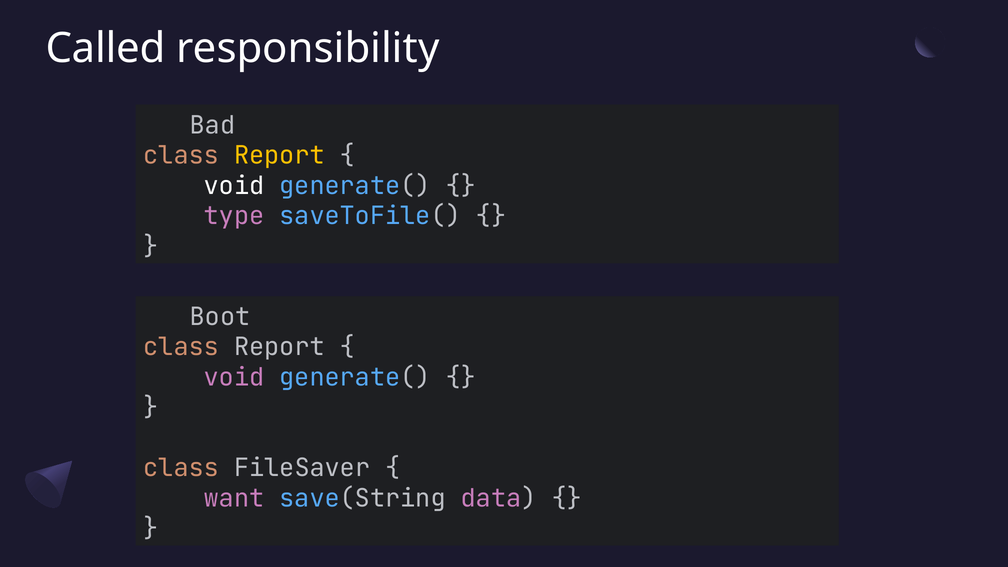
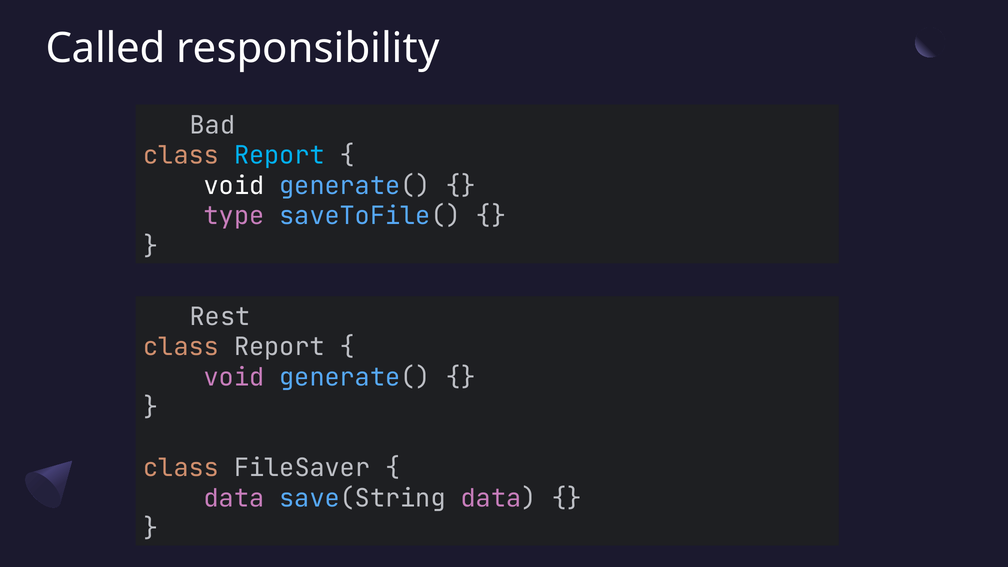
Report colour: yellow -> light blue (279, 155)
Boot: Boot -> Rest (220, 317)
want: want -> data (234, 498)
